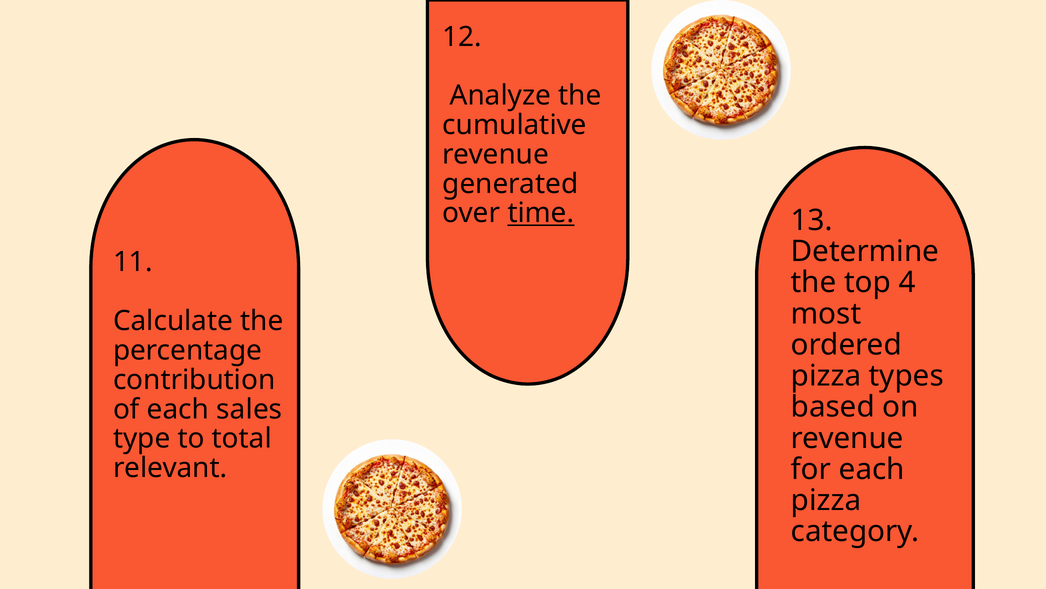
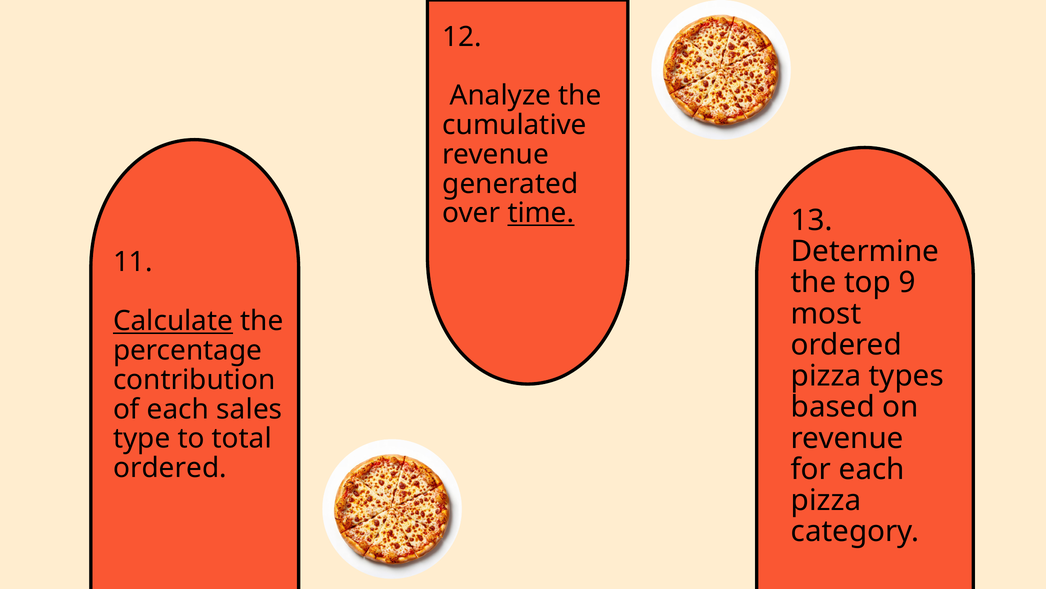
4: 4 -> 9 (907, 282)
Calculate underline: none -> present (173, 321)
relevant: relevant -> ordered (170, 468)
